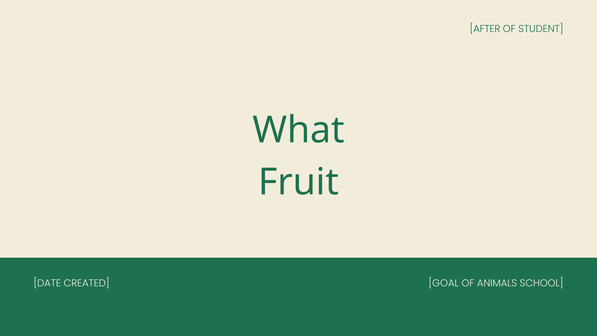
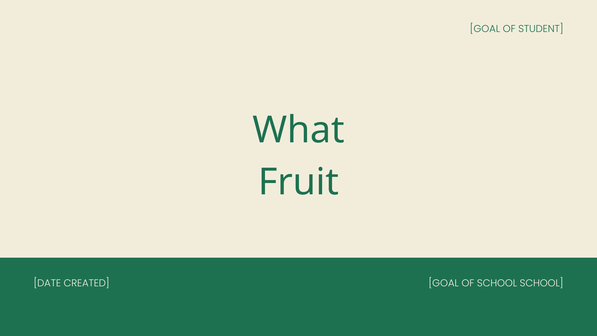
AFTER: AFTER -> GOAL (485, 29)
OF ANIMALS: ANIMALS -> SCHOOL (497, 283)
